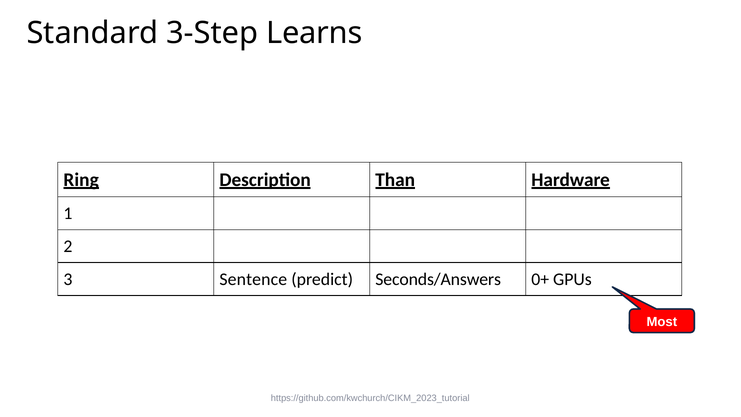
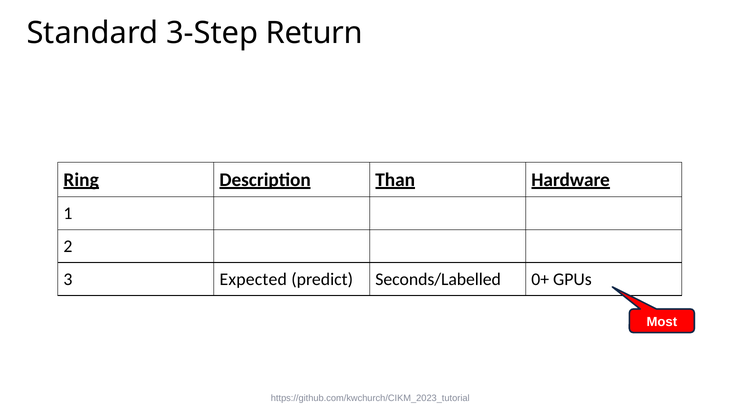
Learns: Learns -> Return (314, 33)
Sentence: Sentence -> Expected (253, 279)
Seconds/Answers: Seconds/Answers -> Seconds/Labelled (438, 279)
